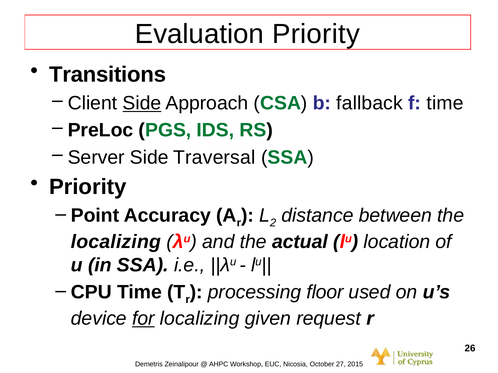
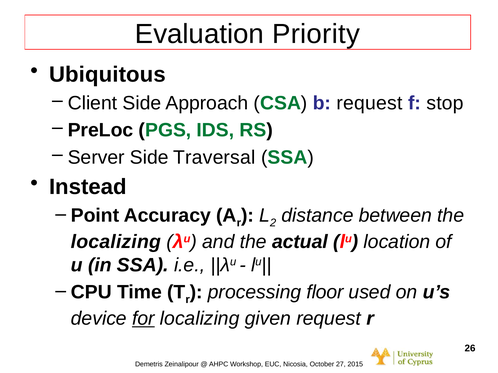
Transitions: Transitions -> Ubiquitous (107, 75)
Side underline: present -> none (142, 103)
b fallback: fallback -> request (370, 103)
f time: time -> stop (445, 103)
Priority: Priority -> Instead (88, 187)
